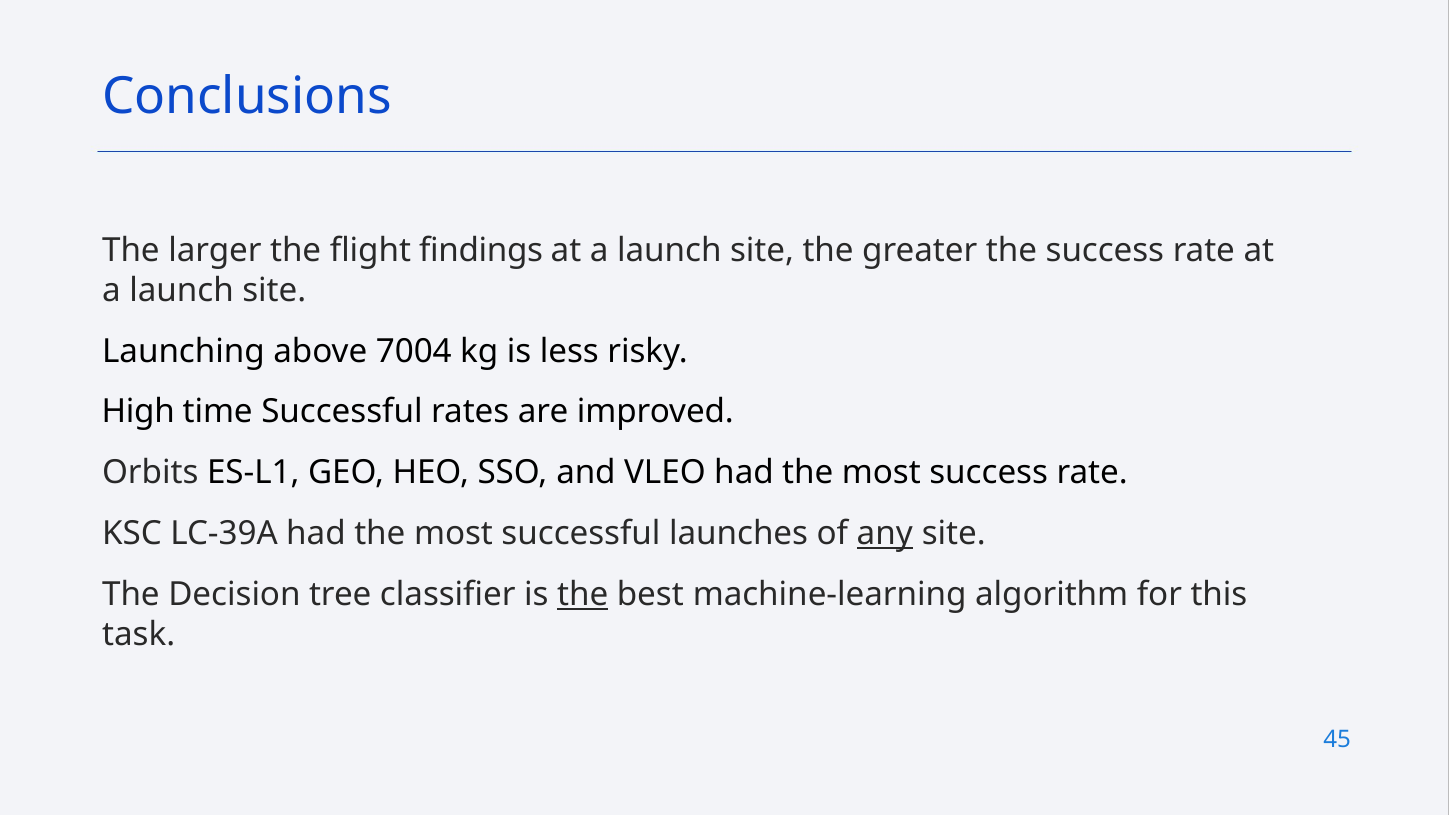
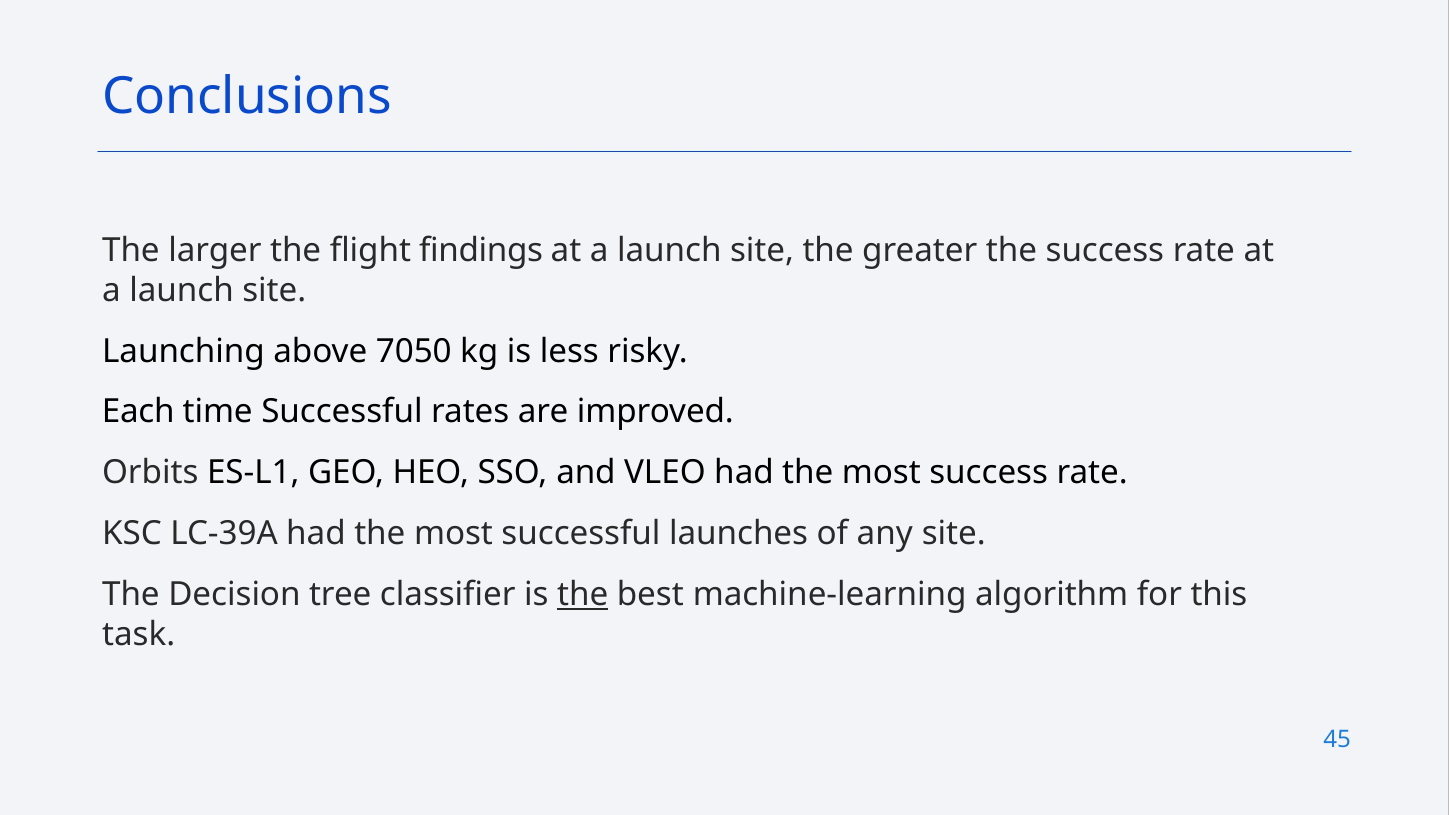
7004: 7004 -> 7050 (414, 351)
High: High -> Each (138, 412)
any underline: present -> none (885, 534)
